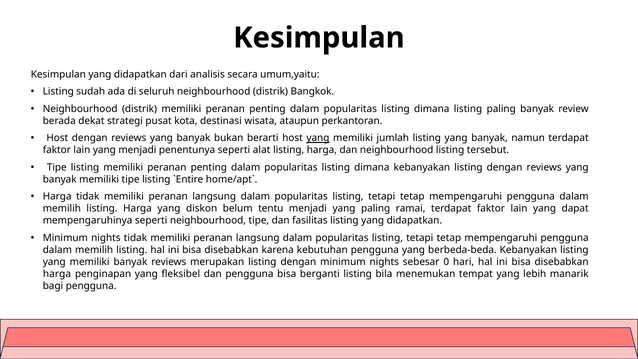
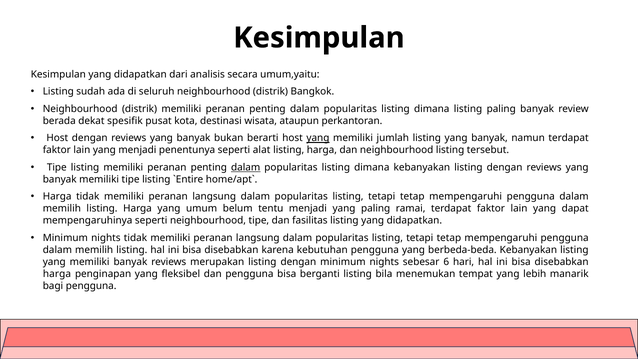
strategi: strategi -> spesifik (125, 121)
dalam underline: none -> present (246, 167)
diskon: diskon -> umum (202, 209)
0: 0 -> 6 (446, 262)
